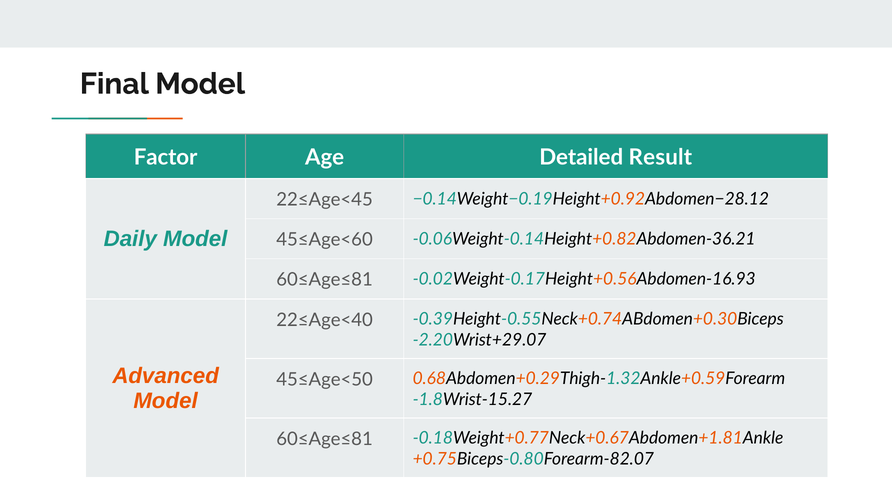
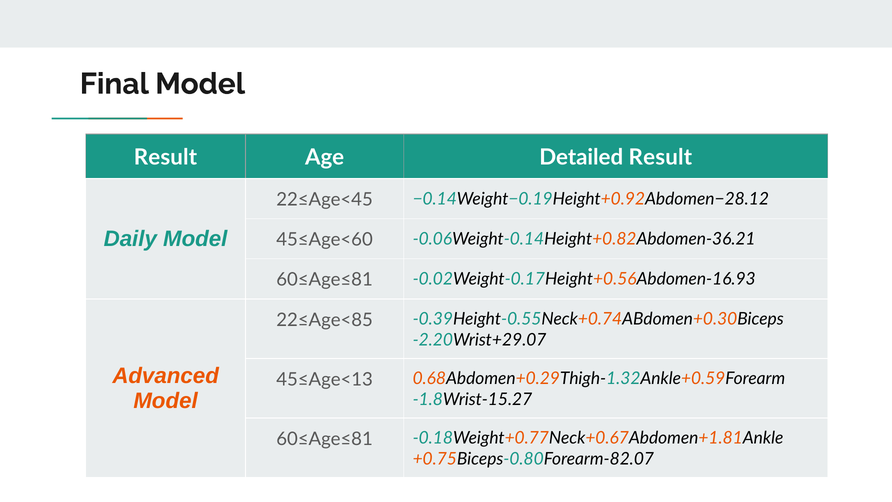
Factor: Factor -> Result (165, 157)
22≤Age<40: 22≤Age<40 -> 22≤Age<85 (325, 320)
45≤Age<50: 45≤Age<50 -> 45≤Age<13 (325, 379)
